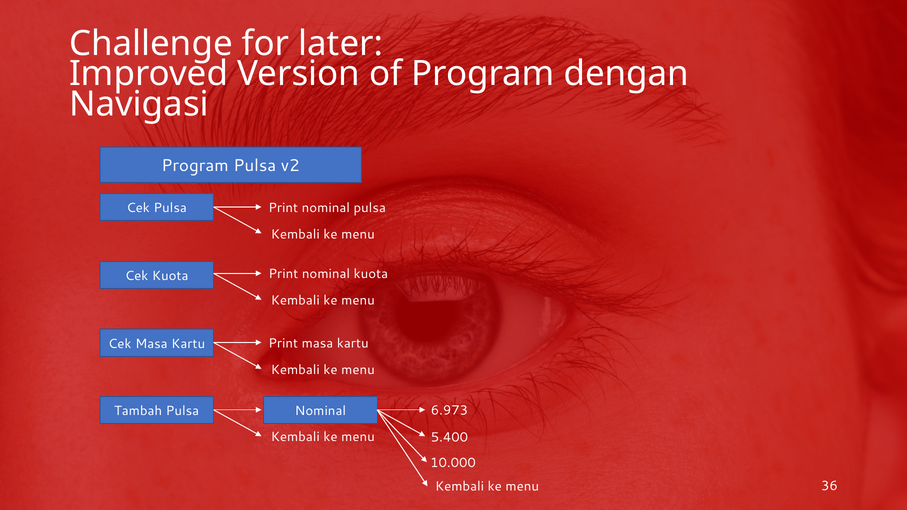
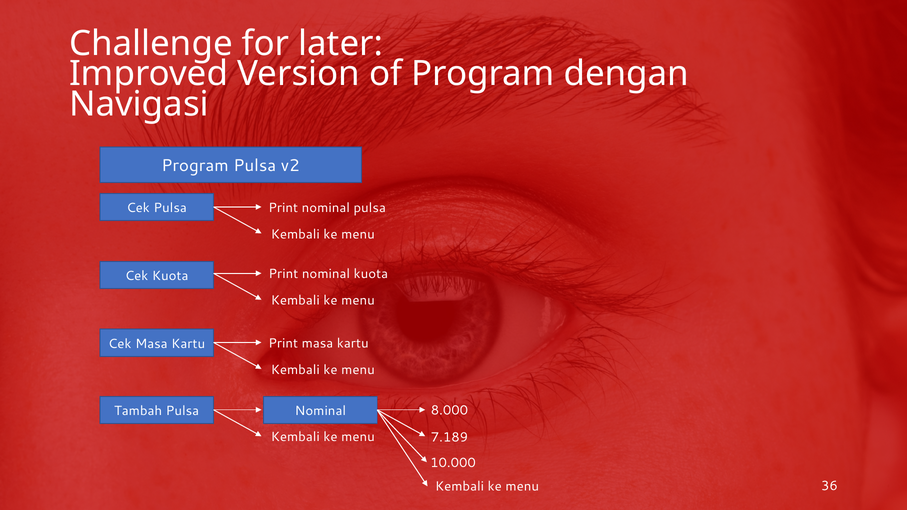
6.973: 6.973 -> 8.000 (449, 411)
5.400: 5.400 -> 7.189 (449, 438)
